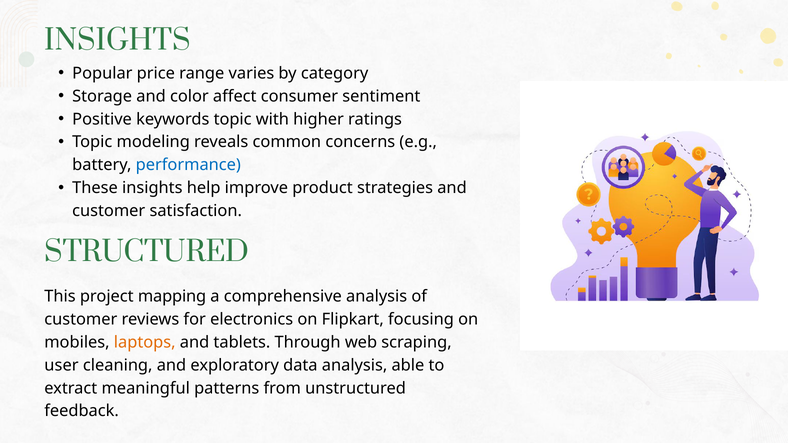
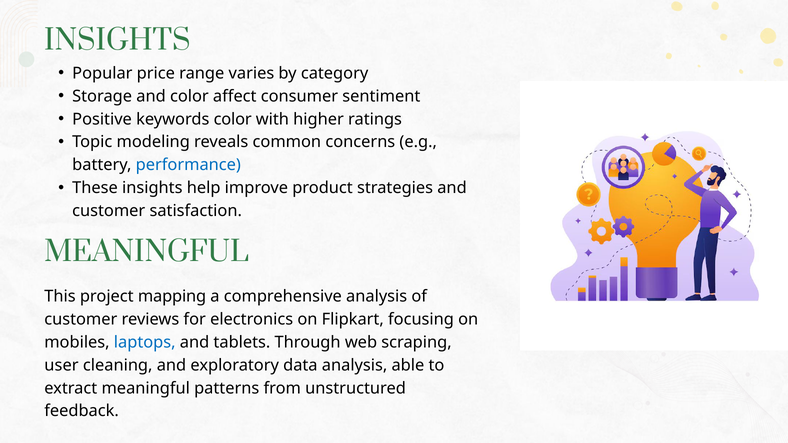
keywords topic: topic -> color (233, 119)
STRUCTURED: STRUCTURED -> MEANINGFUL (147, 252)
laptops colour: orange -> blue (145, 342)
